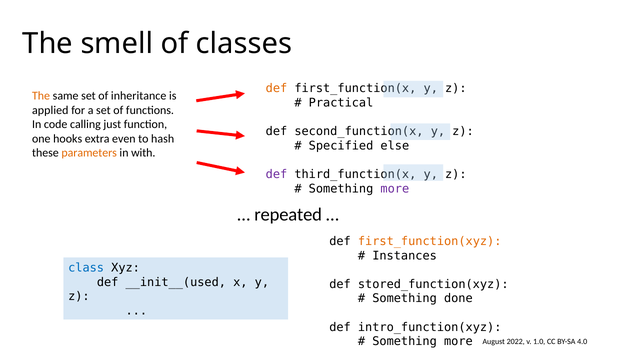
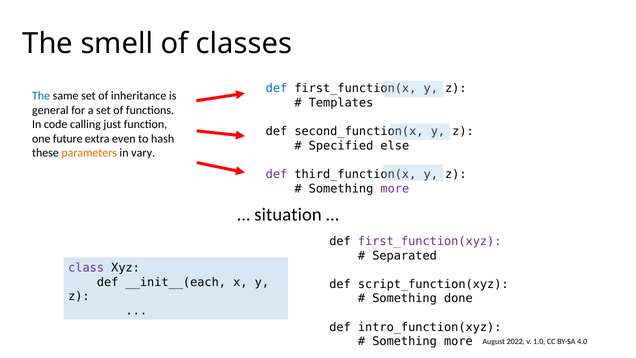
def colour: orange -> blue (276, 88)
The colour: orange -> blue (41, 96)
Practical: Practical -> Templates (341, 103)
applied: applied -> general (50, 110)
hooks: hooks -> future (68, 139)
with: with -> vary (143, 153)
repeated: repeated -> situation (288, 215)
first_function(xyz colour: orange -> purple (430, 241)
Instances: Instances -> Separated (405, 255)
class colour: blue -> purple (86, 268)
__init__(used: __init__(used -> __init__(each (176, 282)
stored_function(xyz: stored_function(xyz -> script_function(xyz (433, 284)
